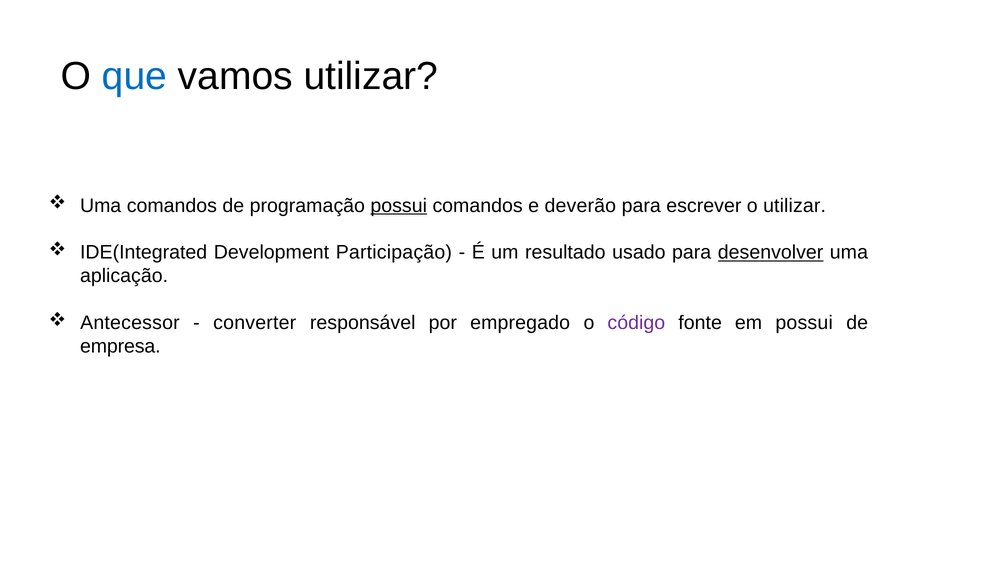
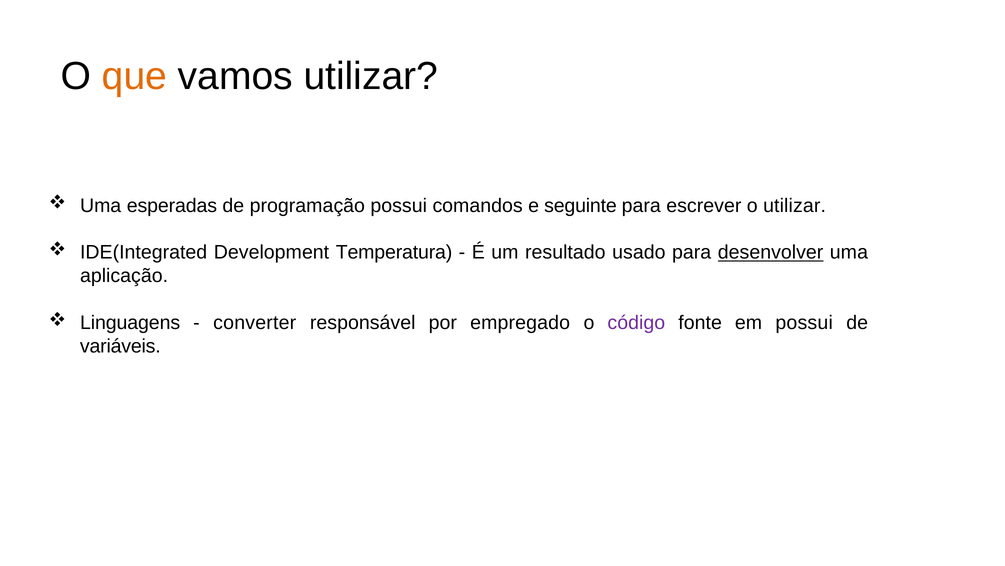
que colour: blue -> orange (135, 76)
Uma comandos: comandos -> esperadas (172, 205)
possui underline: present -> none (399, 205)
deverão: deverão -> seguinte (580, 205)
Participação: Participação -> Temperatura (394, 252)
Antecessor: Antecessor -> Linguagens (130, 323)
empresa: empresa -> variáveis (120, 346)
